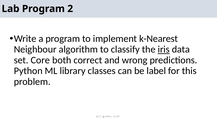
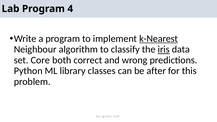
2: 2 -> 4 (70, 9)
k-Nearest underline: none -> present (159, 39)
label: label -> after (156, 71)
